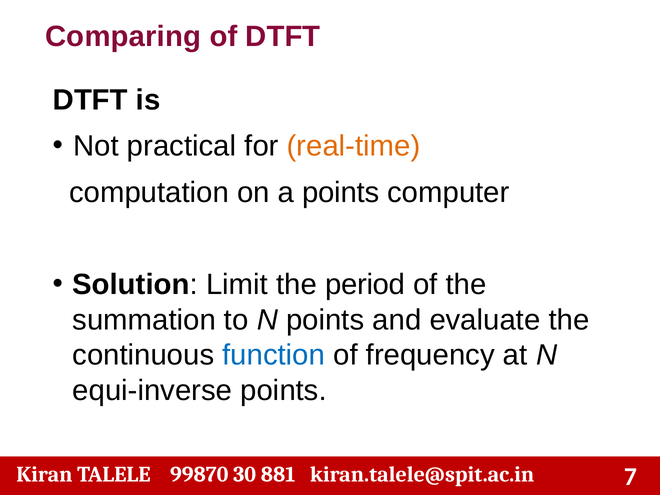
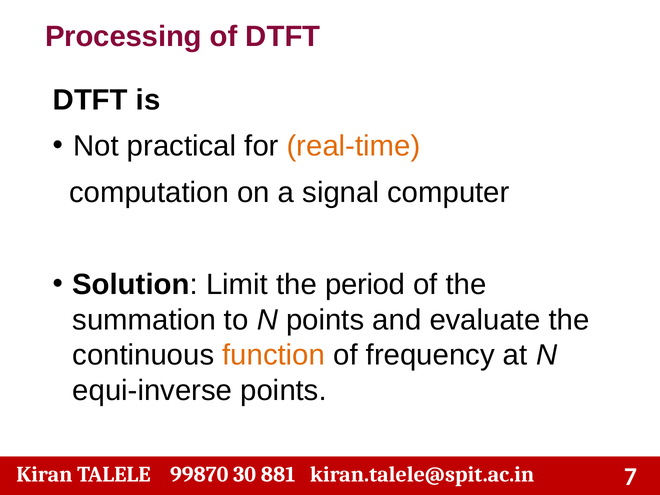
Comparing: Comparing -> Processing (123, 36)
a points: points -> signal (341, 192)
function colour: blue -> orange (274, 355)
